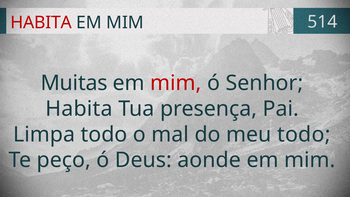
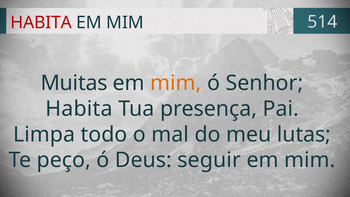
mim colour: red -> orange (176, 83)
meu todo: todo -> lutas (304, 134)
aonde: aonde -> seguir (209, 160)
